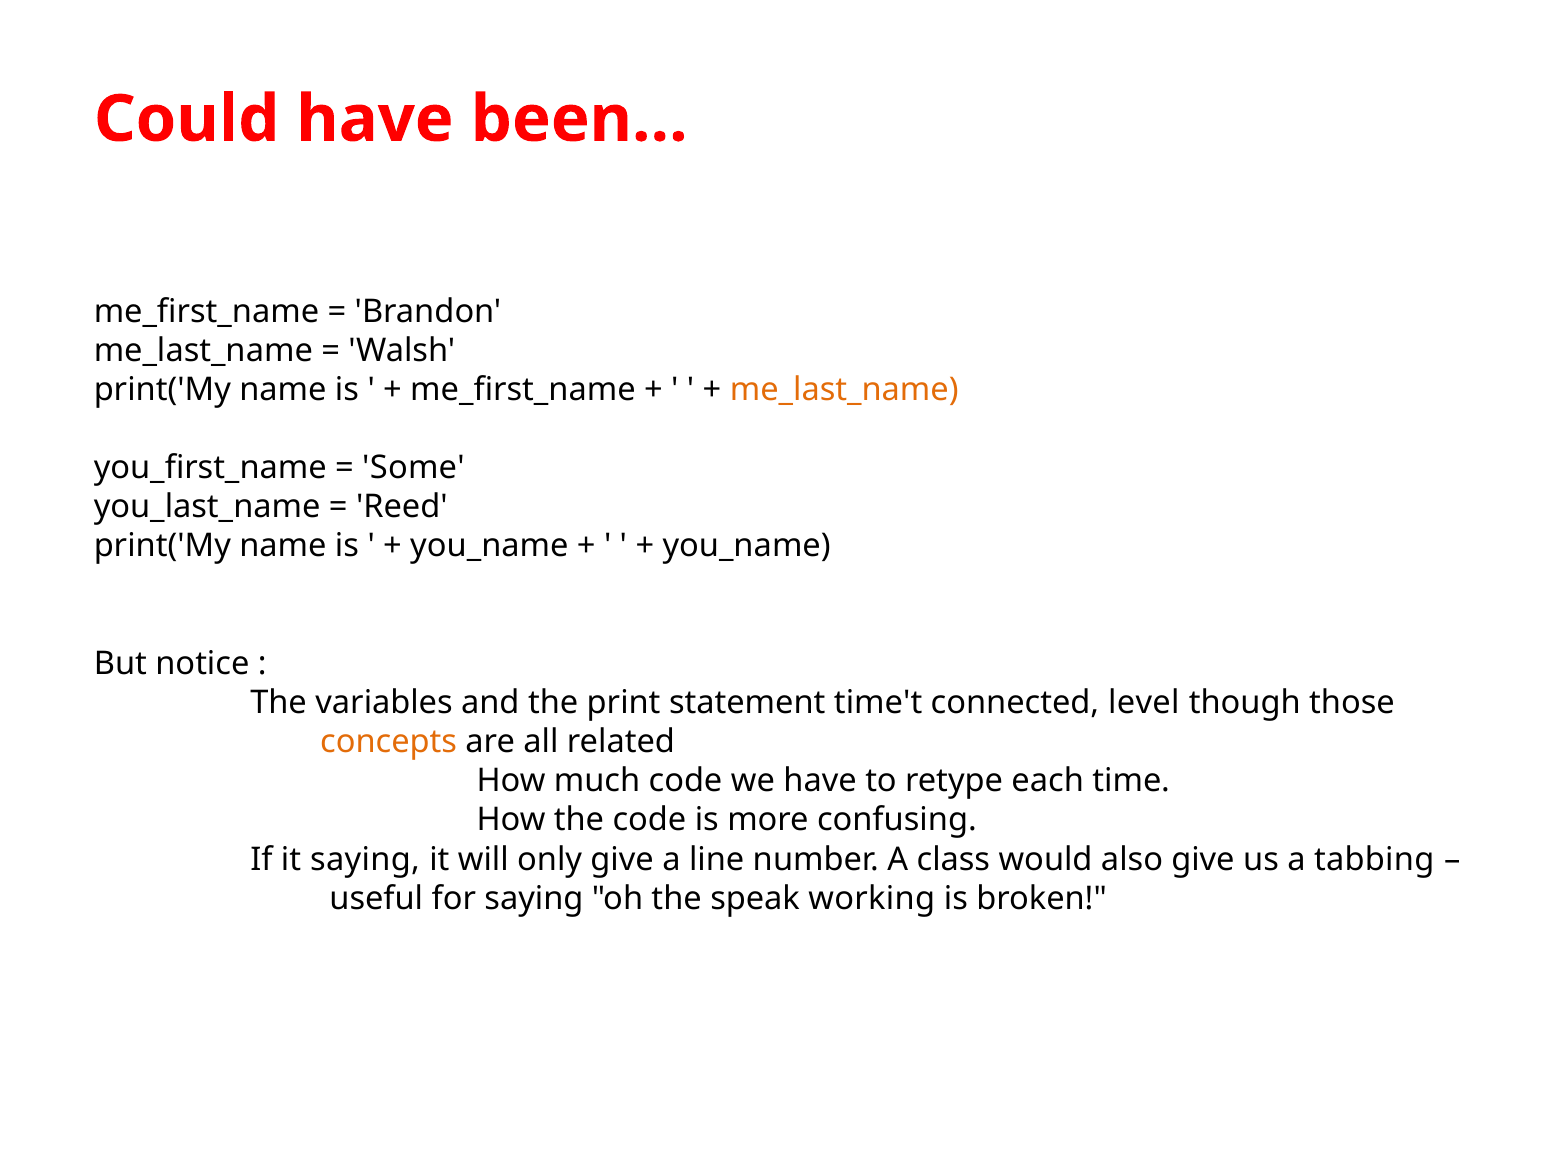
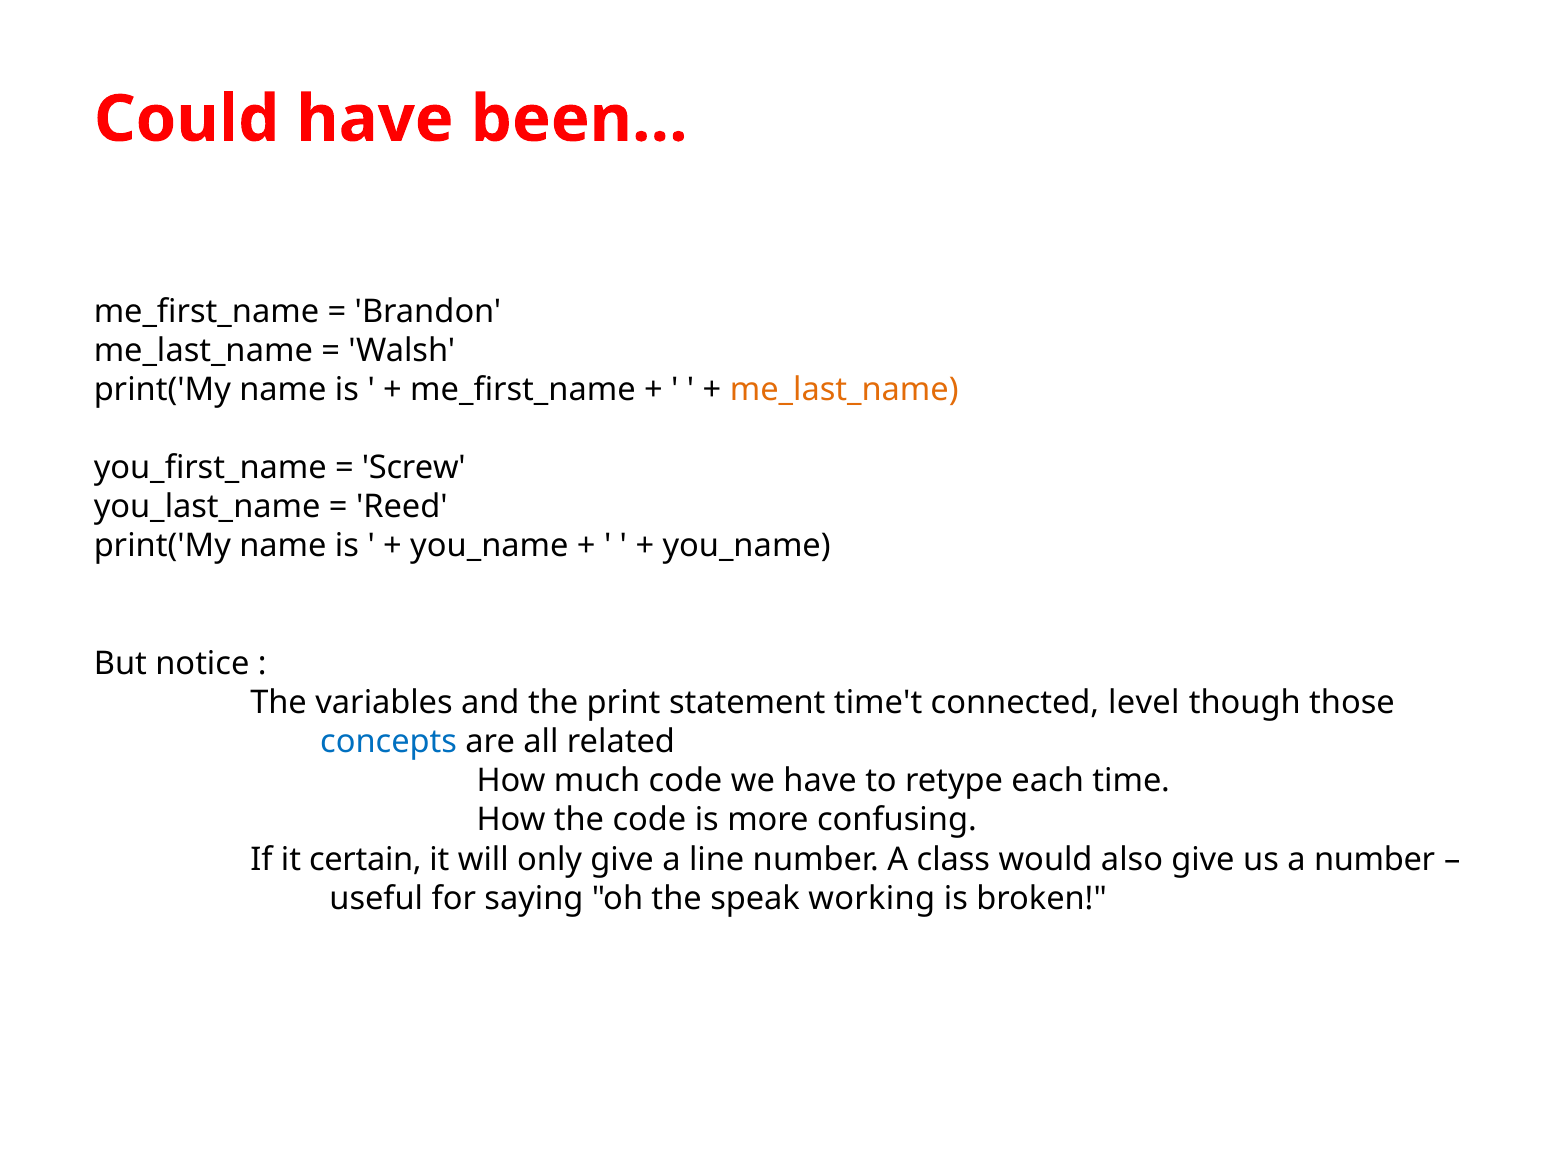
Some: Some -> Screw (414, 468)
concepts colour: orange -> blue (389, 742)
it saying: saying -> certain (365, 859)
a tabbing: tabbing -> number (1375, 859)
